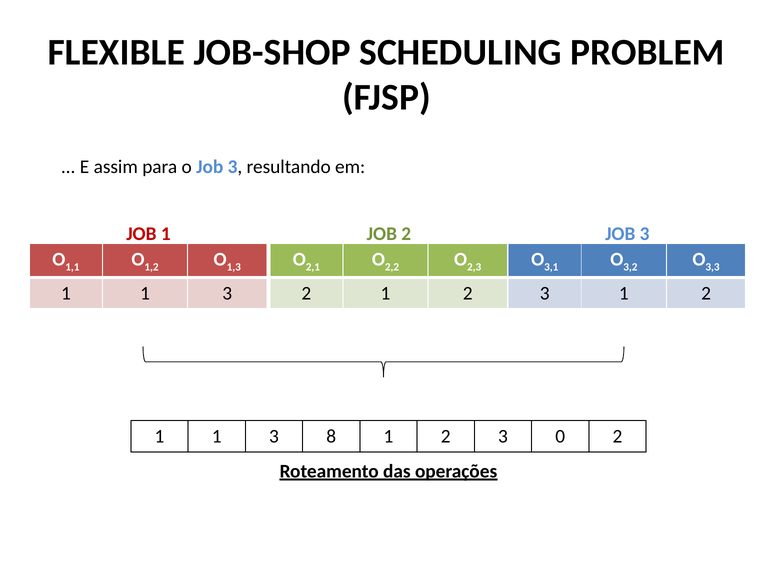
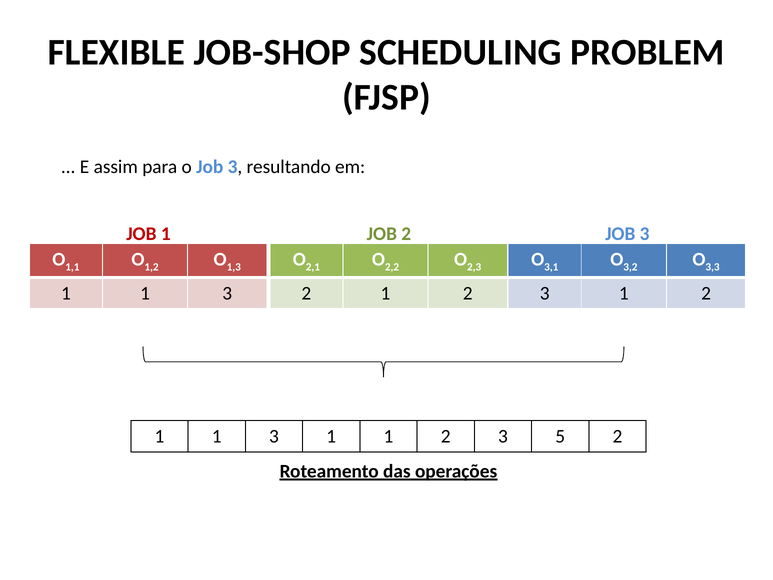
1 3 8: 8 -> 1 (331, 436)
0: 0 -> 5 (560, 436)
